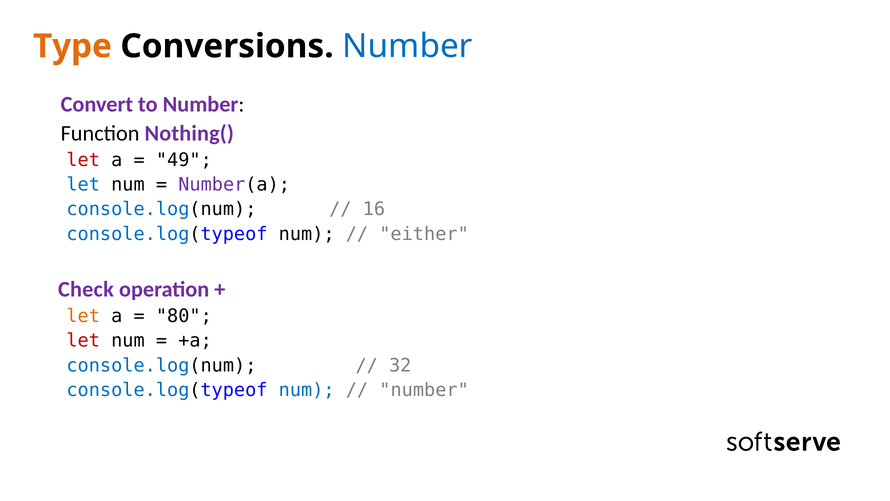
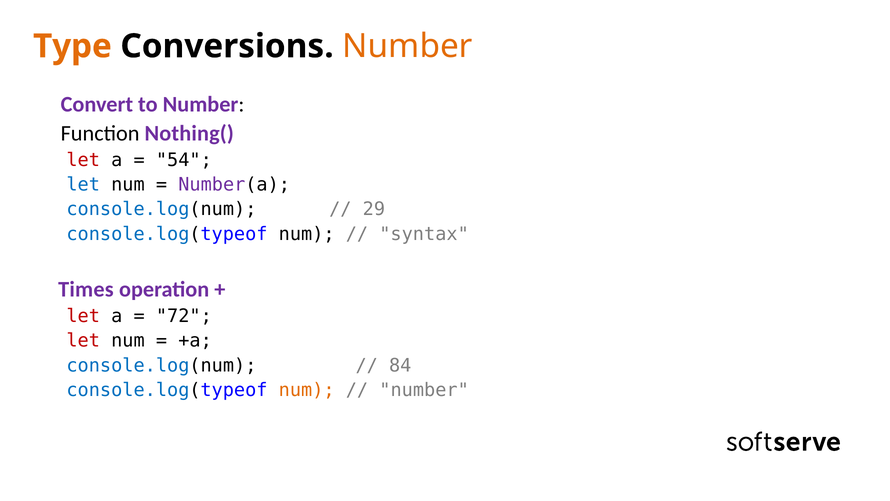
Number colour: blue -> orange (407, 46)
49: 49 -> 54 (184, 160)
16: 16 -> 29 (374, 209)
either: either -> syntax (424, 234)
Check: Check -> Times (86, 289)
let colour: orange -> red (83, 316)
80: 80 -> 72 (184, 316)
32: 32 -> 84 (400, 365)
num colour: blue -> orange (307, 390)
